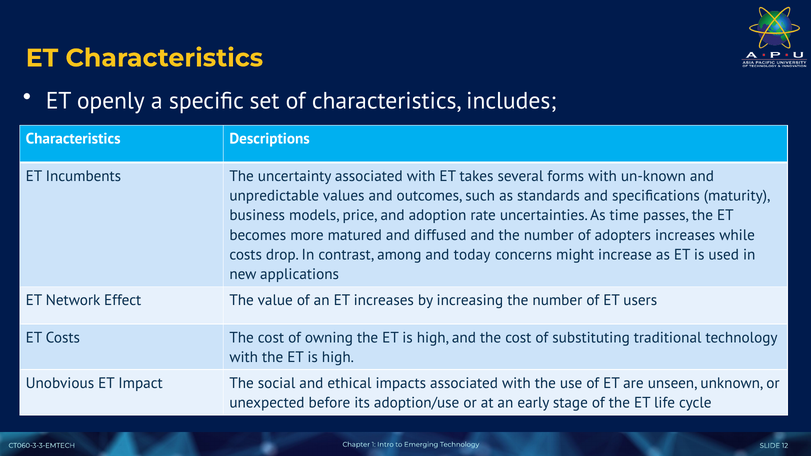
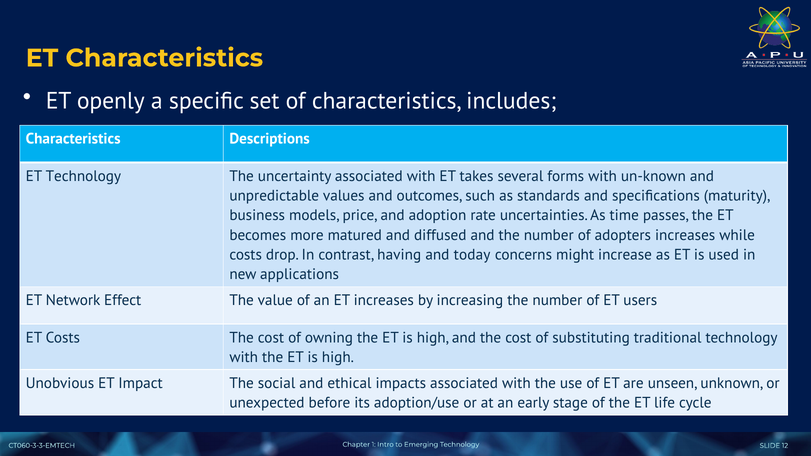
ET Incumbents: Incumbents -> Technology (83, 176)
among: among -> having (399, 255)
